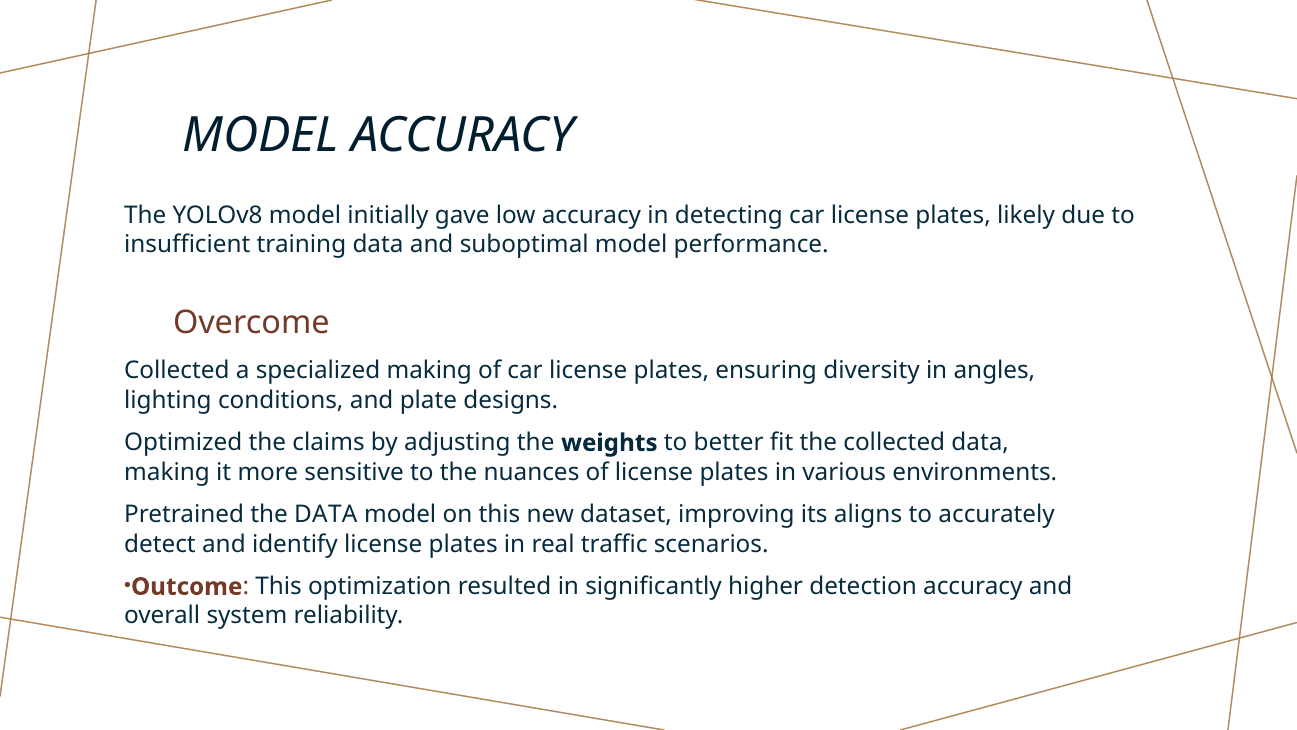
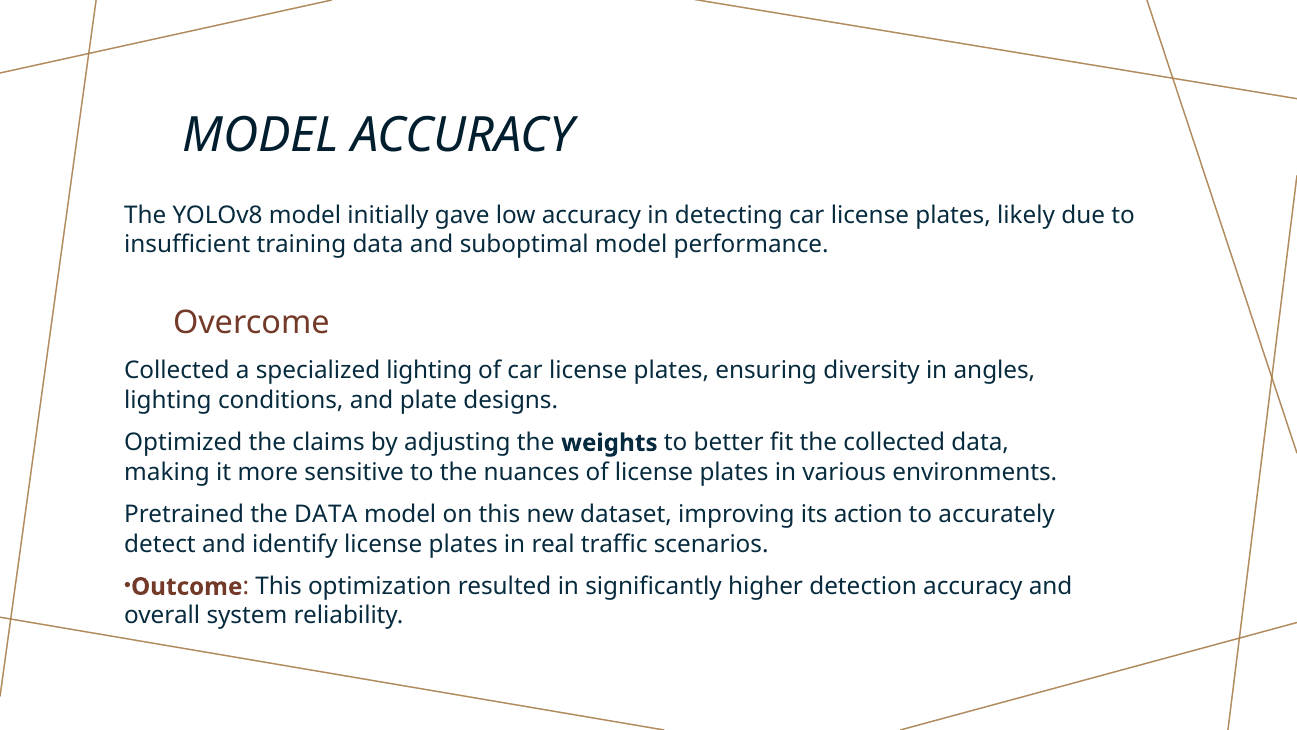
specialized making: making -> lighting (429, 371)
aligns: aligns -> action (868, 514)
